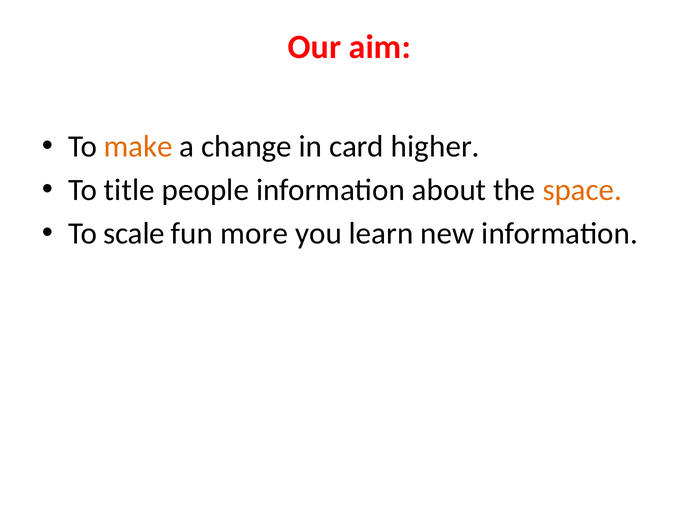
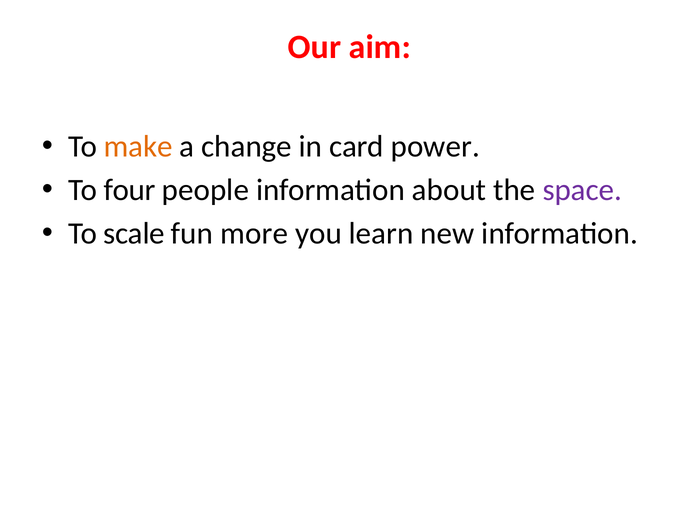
higher: higher -> power (435, 147)
title: title -> four (130, 190)
space colour: orange -> purple (582, 190)
